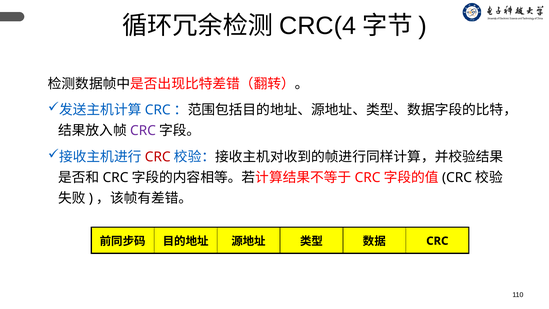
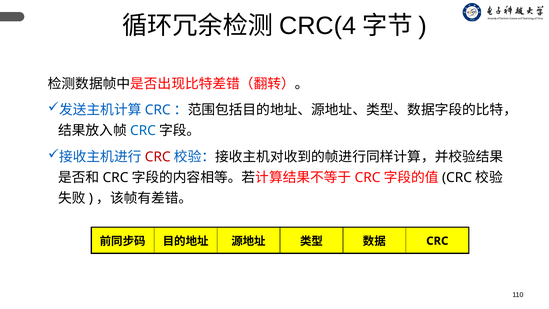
CRC colour: purple -> blue (143, 131)
